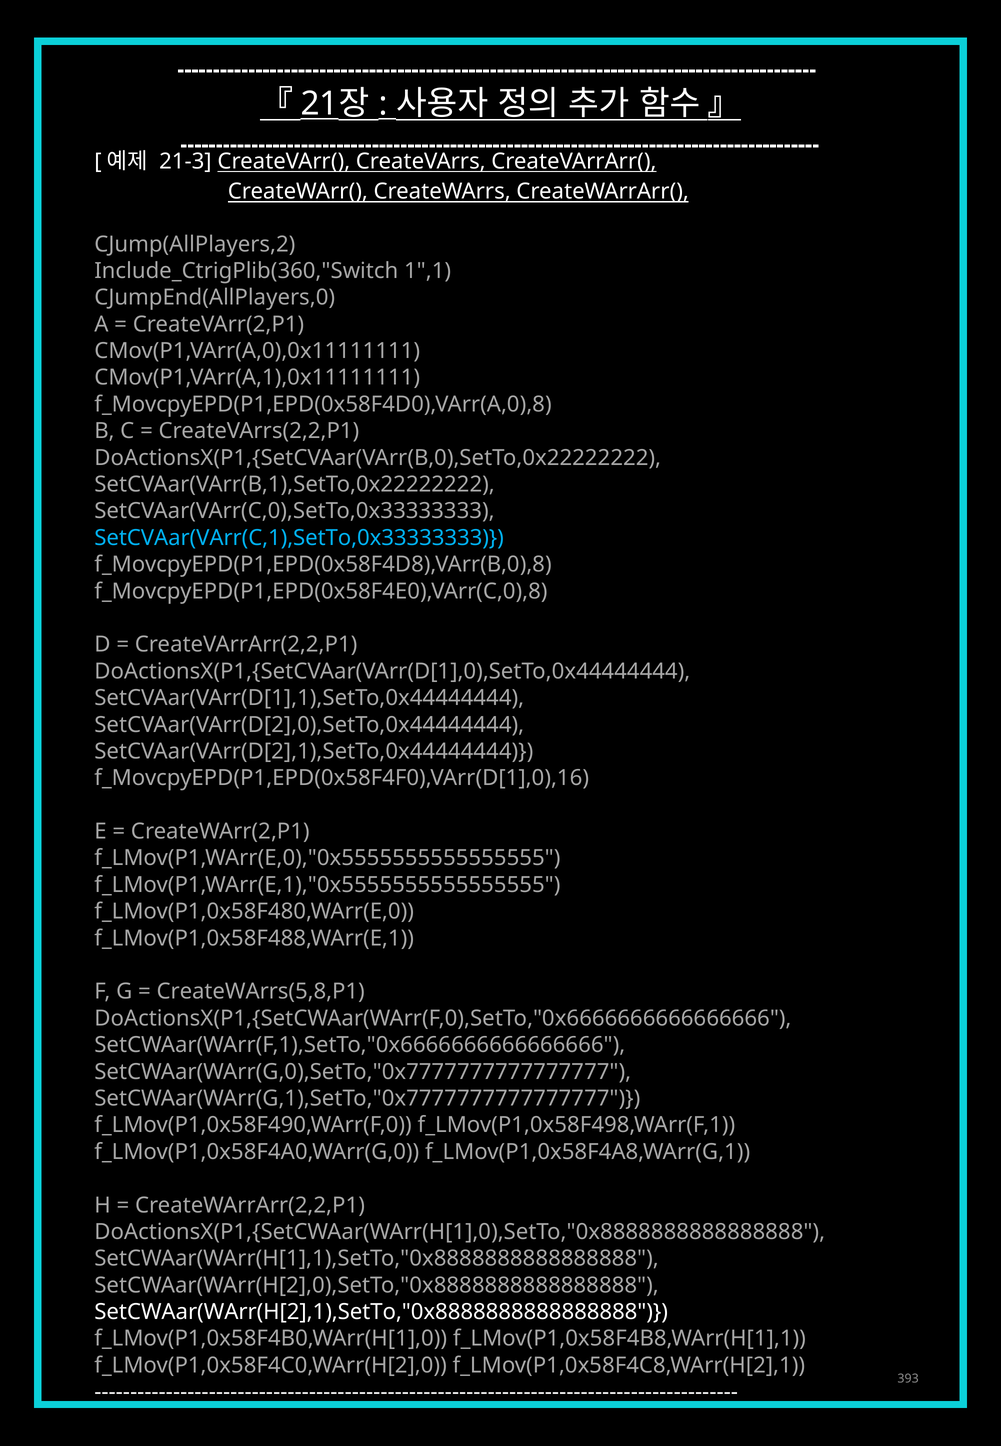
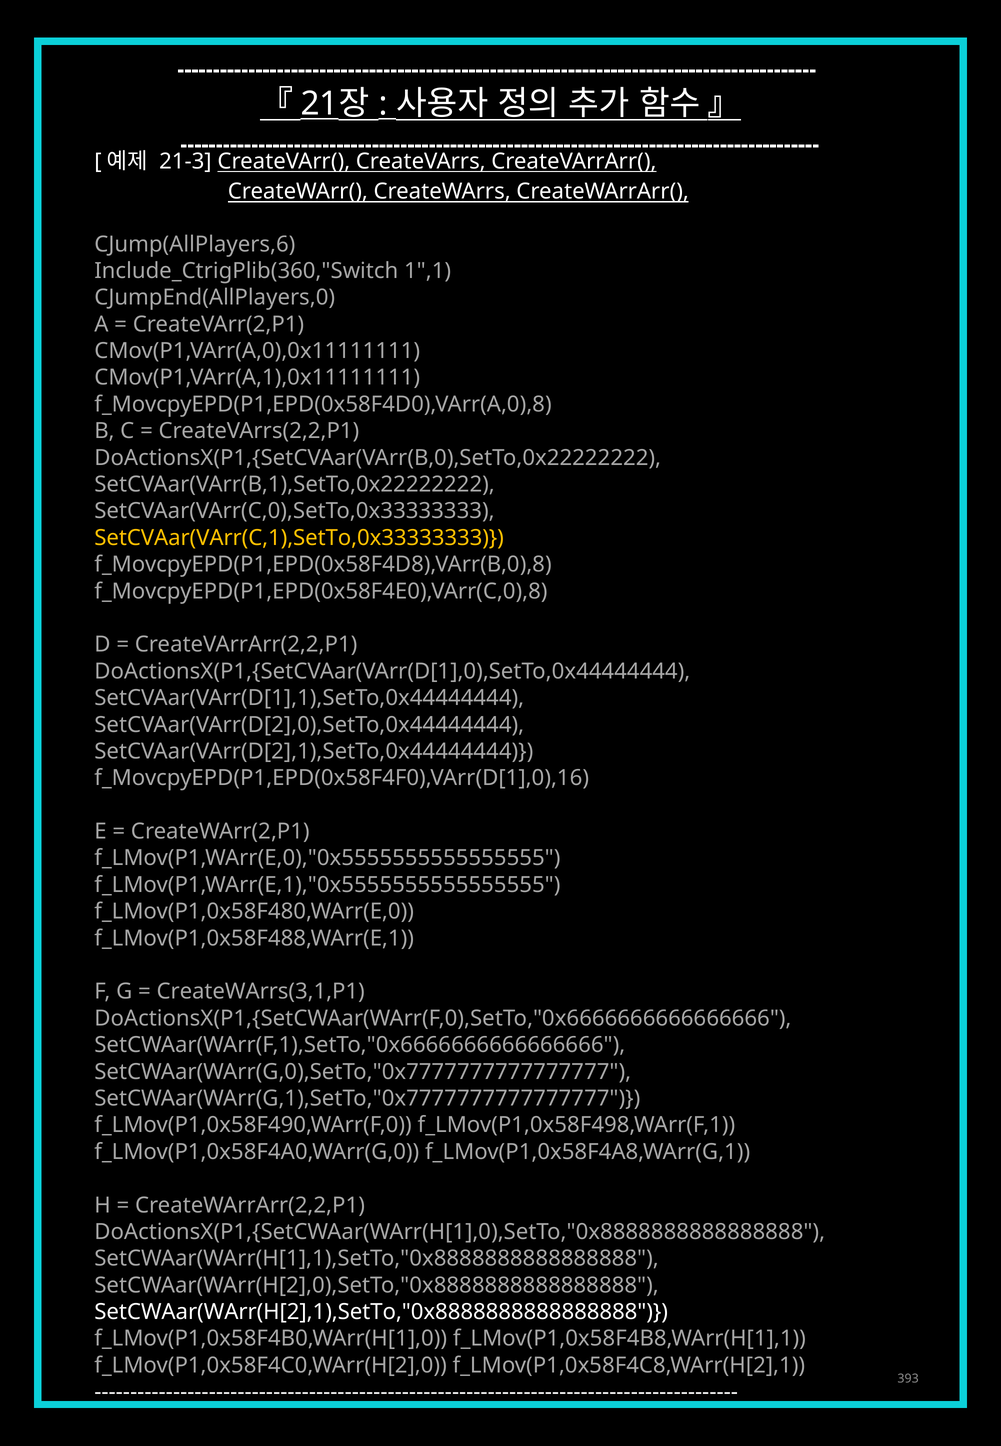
CJump(AllPlayers,2: CJump(AllPlayers,2 -> CJump(AllPlayers,6 (195, 244)
SetCVAar(VArr(C,1),SetTo,0x33333333 colour: light blue -> yellow (299, 538)
CreateWArrs(5,8,P1: CreateWArrs(5,8,P1 -> CreateWArrs(3,1,P1 (261, 992)
